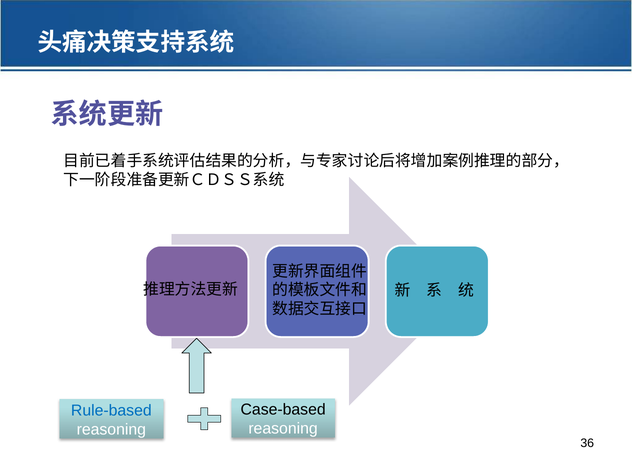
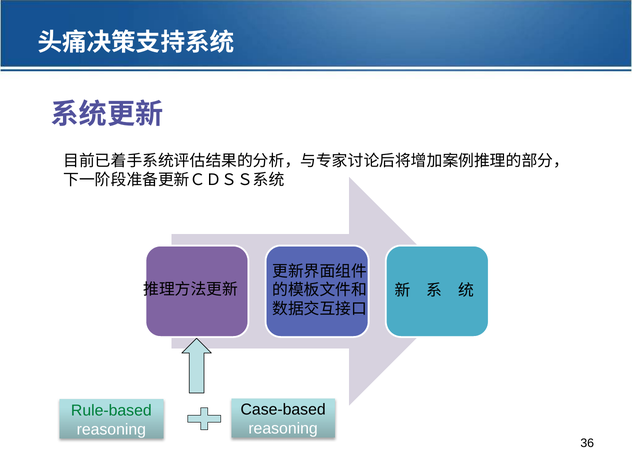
Rule-based colour: blue -> green (111, 410)
